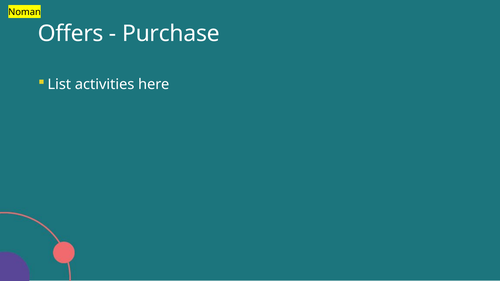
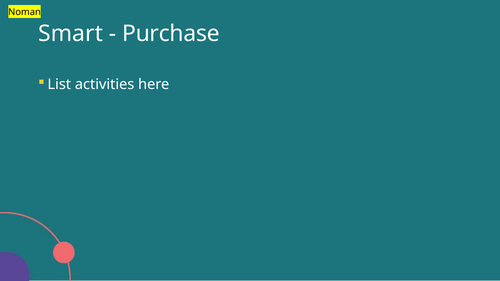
Offers: Offers -> Smart (71, 34)
